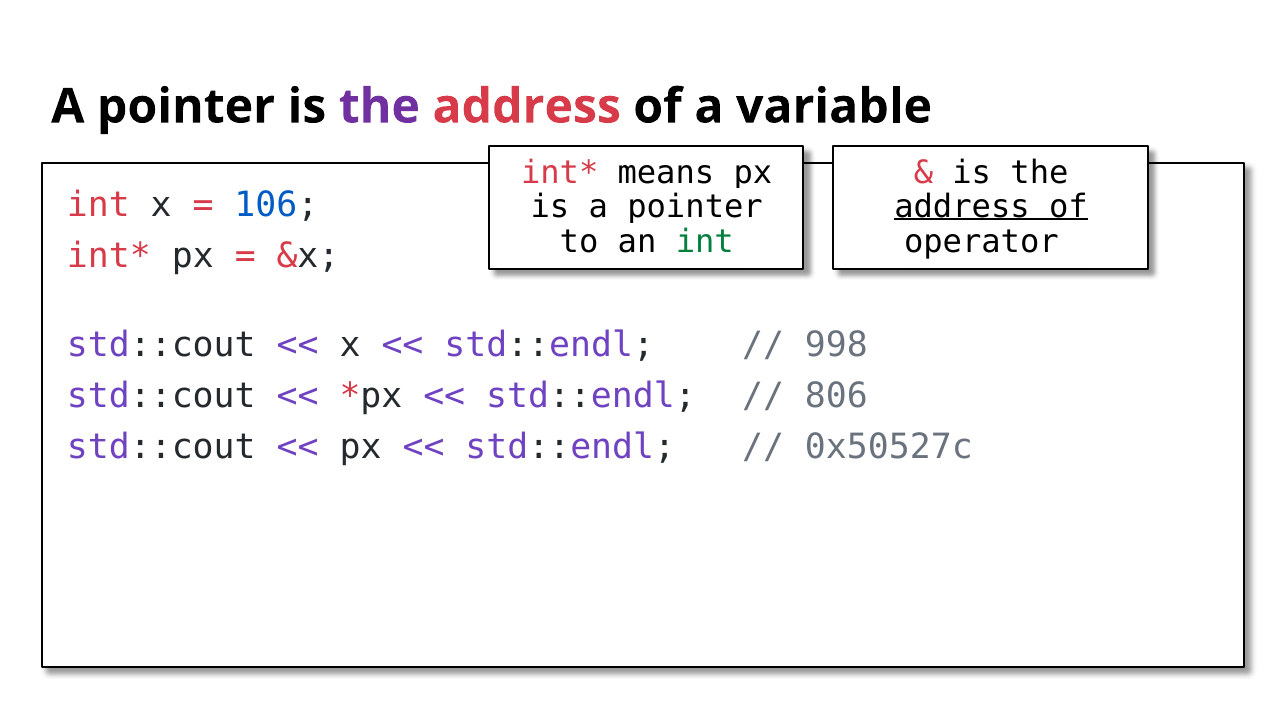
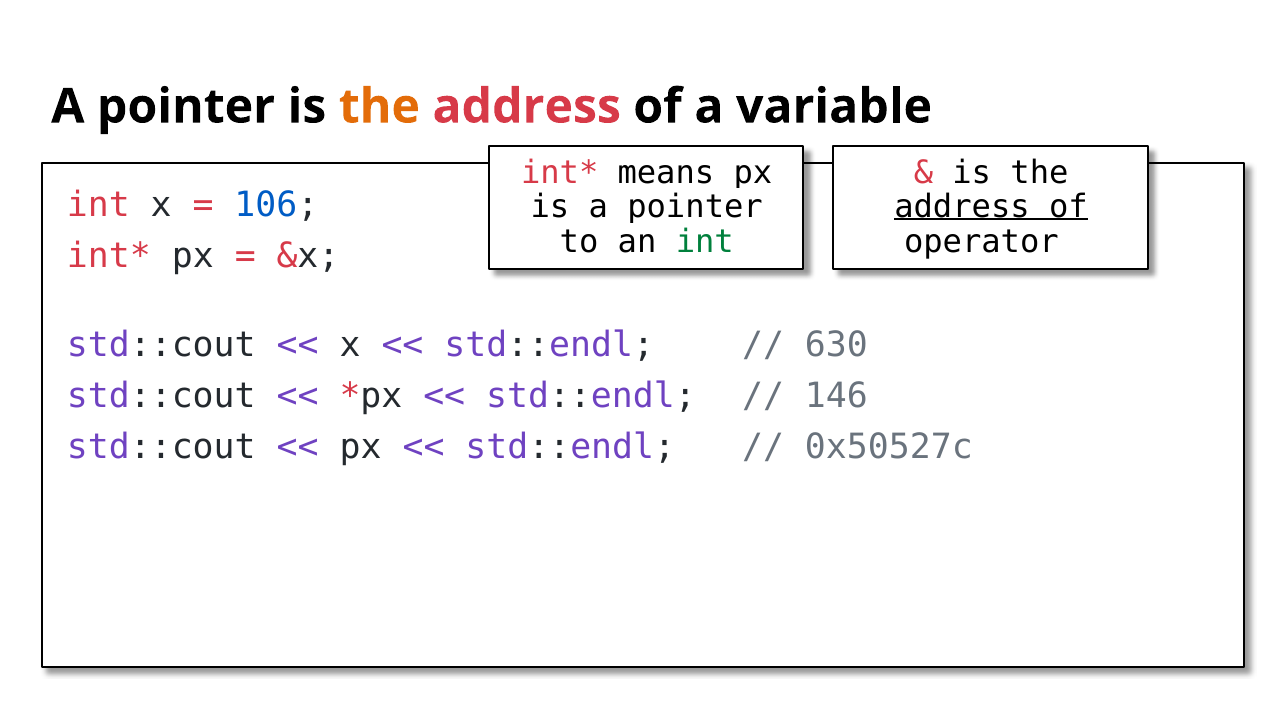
the colour: purple -> orange (379, 107)
998: 998 -> 630 (836, 345)
806: 806 -> 146 (836, 396)
